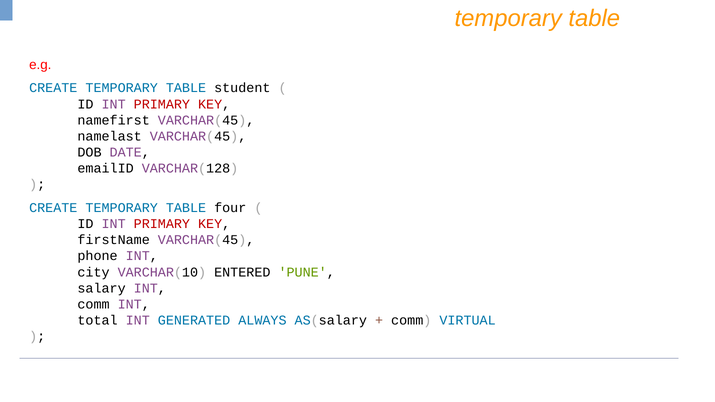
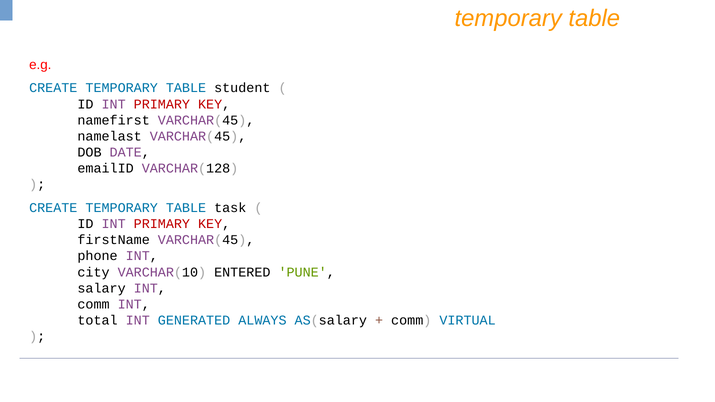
four: four -> task (230, 208)
